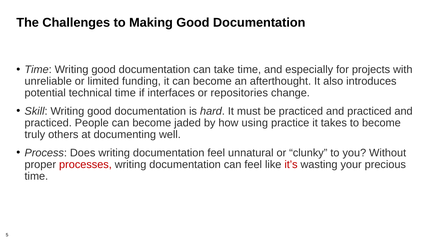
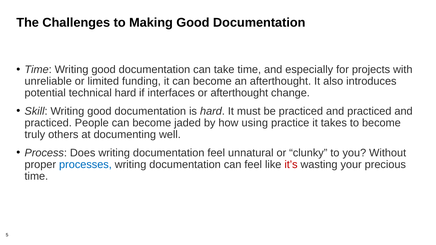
technical time: time -> hard (125, 93)
or repositories: repositories -> afterthought (239, 93)
processes colour: red -> blue (85, 165)
